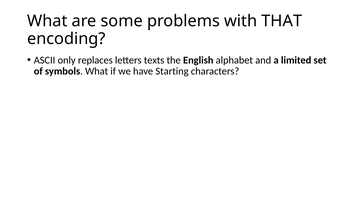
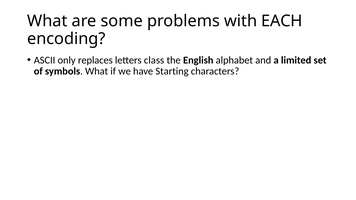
THAT: THAT -> EACH (282, 21)
texts: texts -> class (154, 60)
